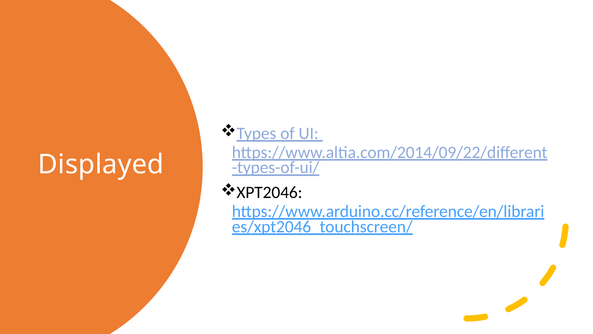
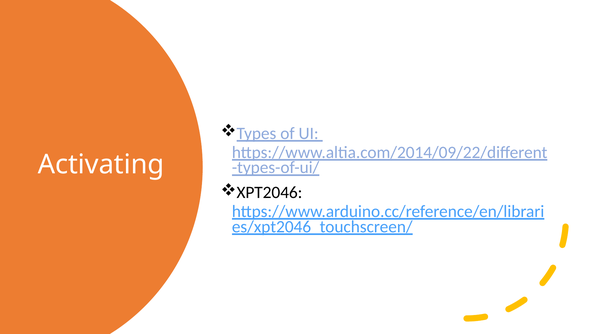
Displayed: Displayed -> Activating (101, 164)
